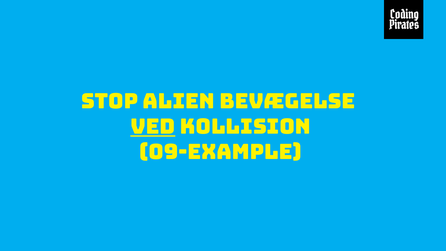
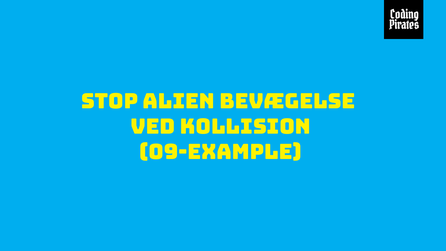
ved underline: present -> none (153, 127)
